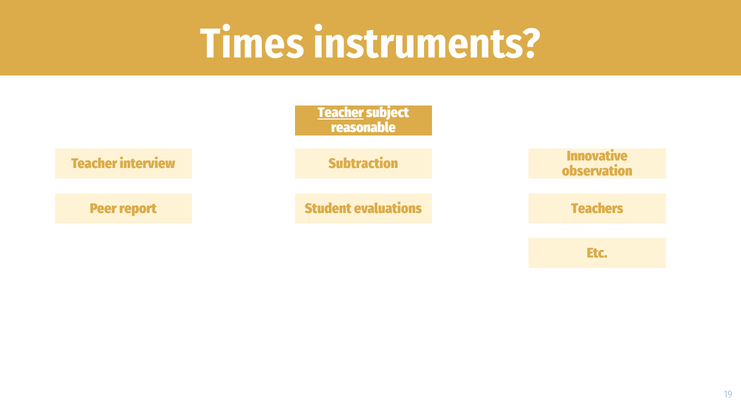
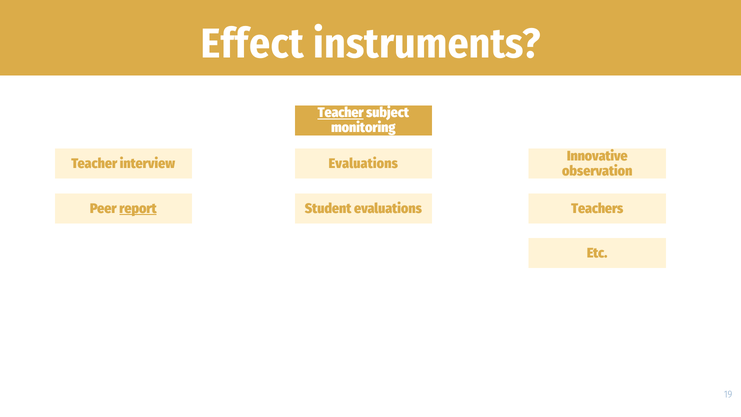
Times: Times -> Effect (252, 44)
reasonable: reasonable -> monitoring (363, 128)
interview Subtraction: Subtraction -> Evaluations (363, 164)
report underline: none -> present (138, 208)
